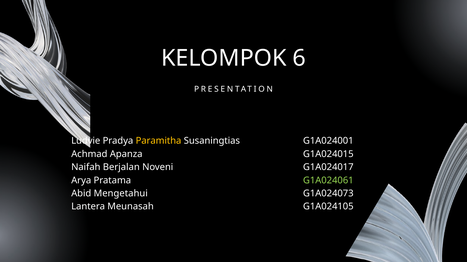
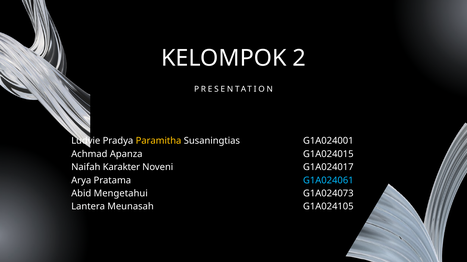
6: 6 -> 2 (299, 58)
Berjalan: Berjalan -> Karakter (121, 168)
G1A024061 colour: light green -> light blue (328, 181)
